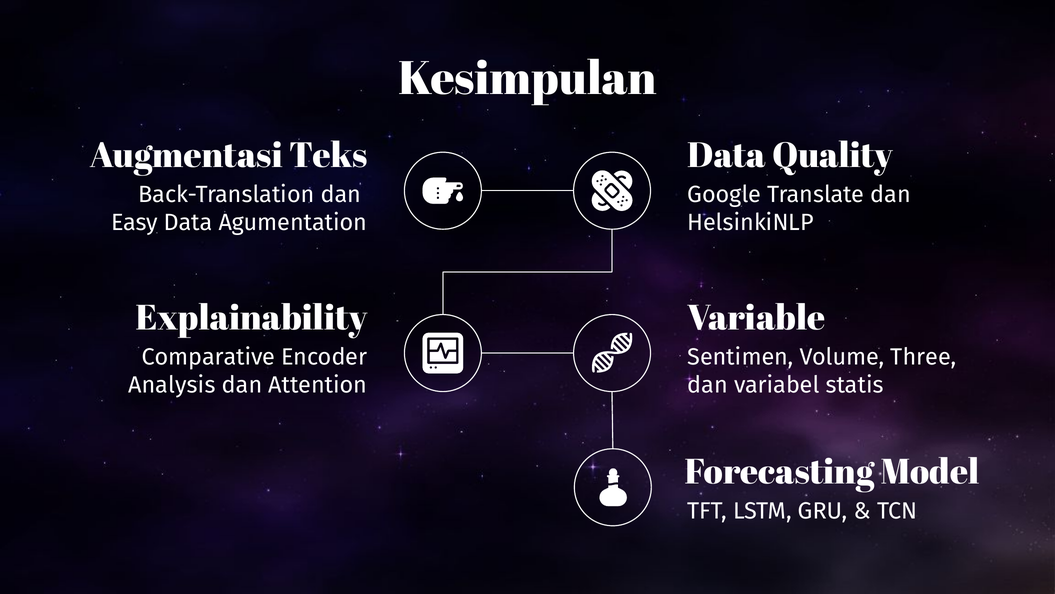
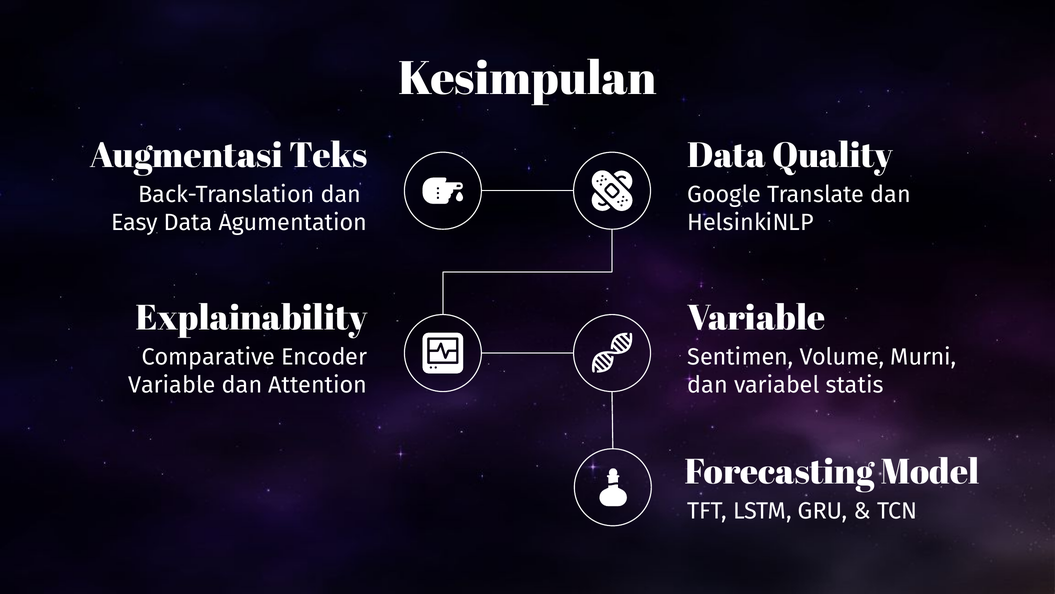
Three: Three -> Murni (924, 356)
Analysis: Analysis -> Variable (172, 385)
